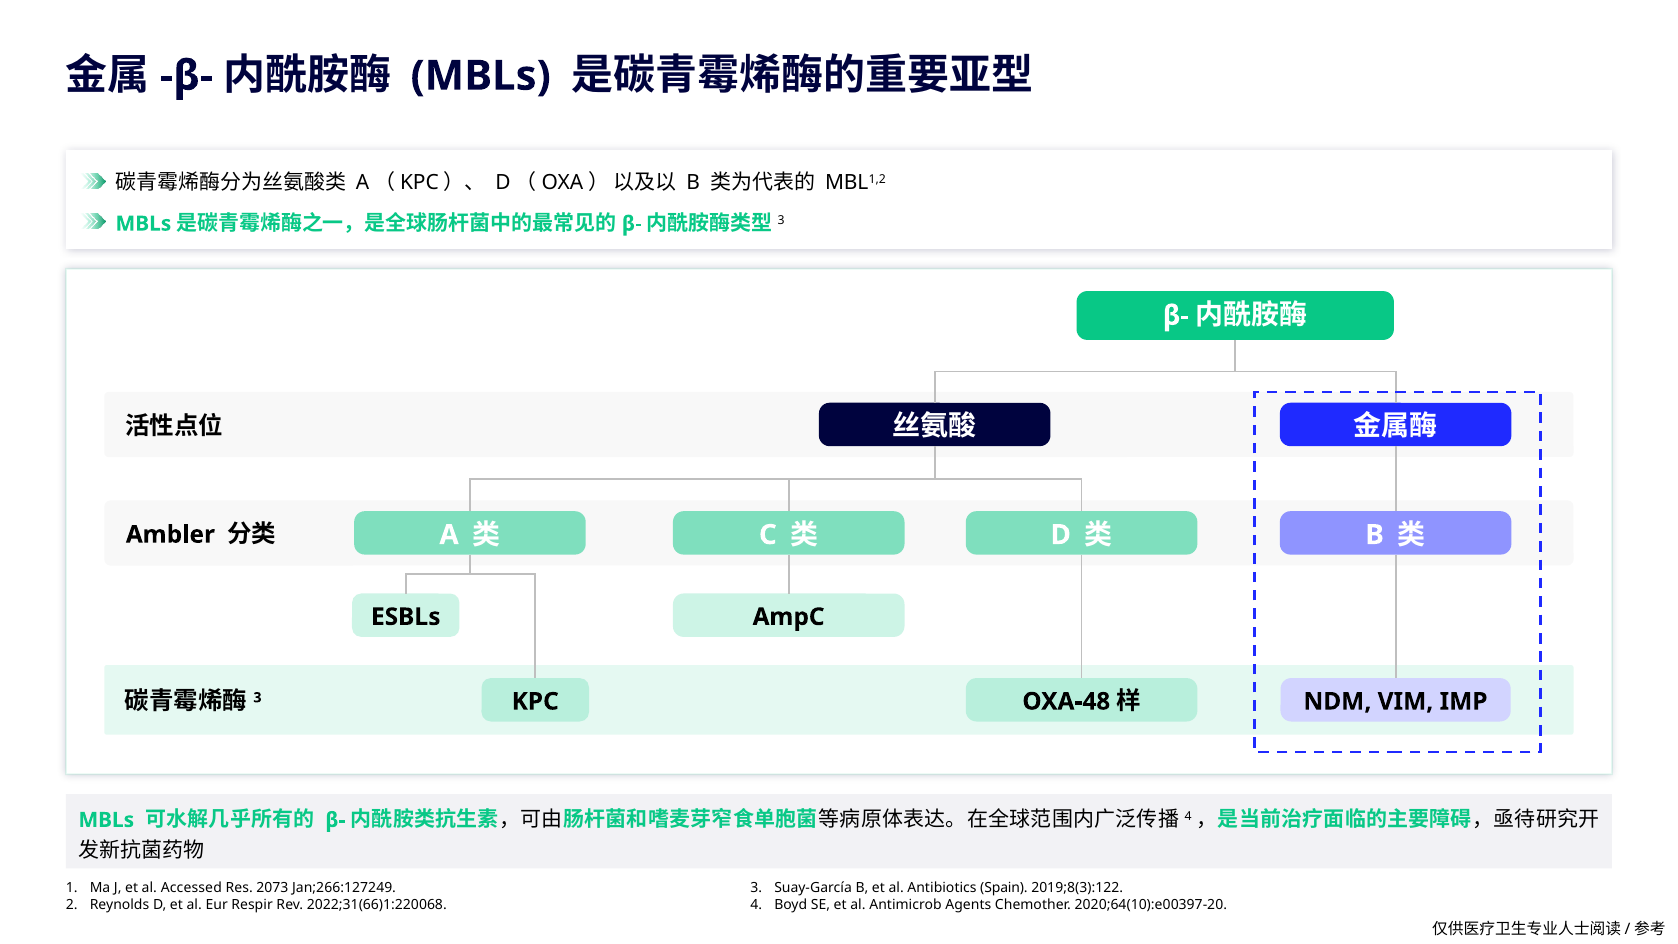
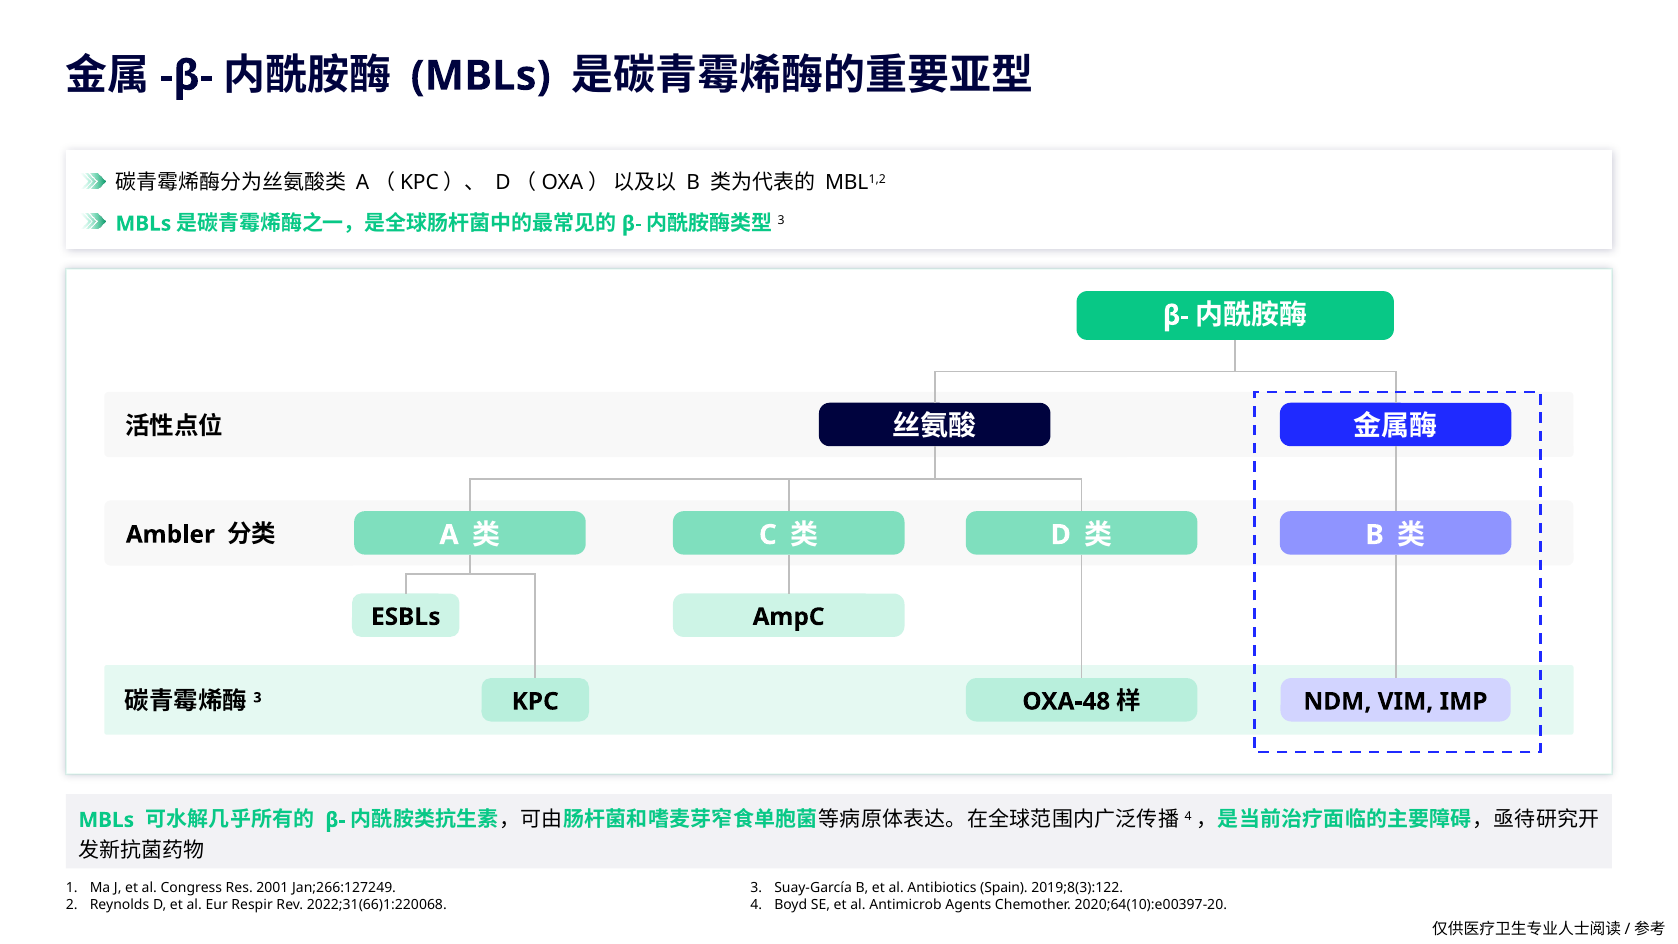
Accessed: Accessed -> Congress (191, 888)
2073: 2073 -> 2001 (272, 888)
